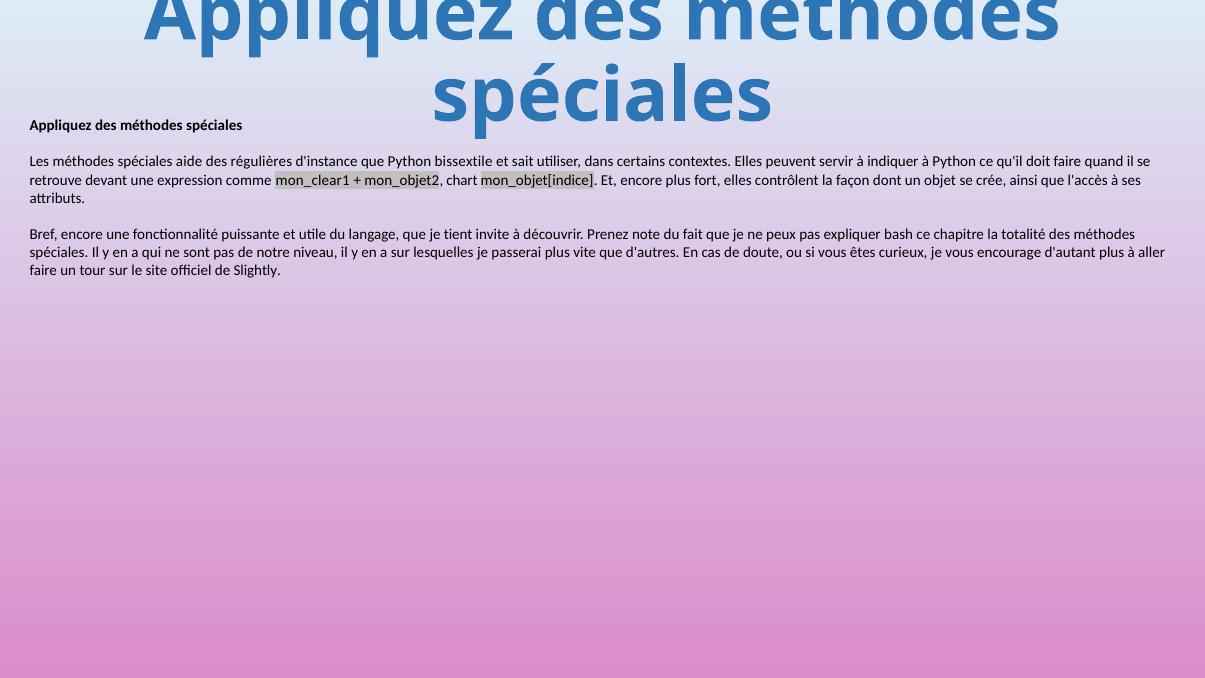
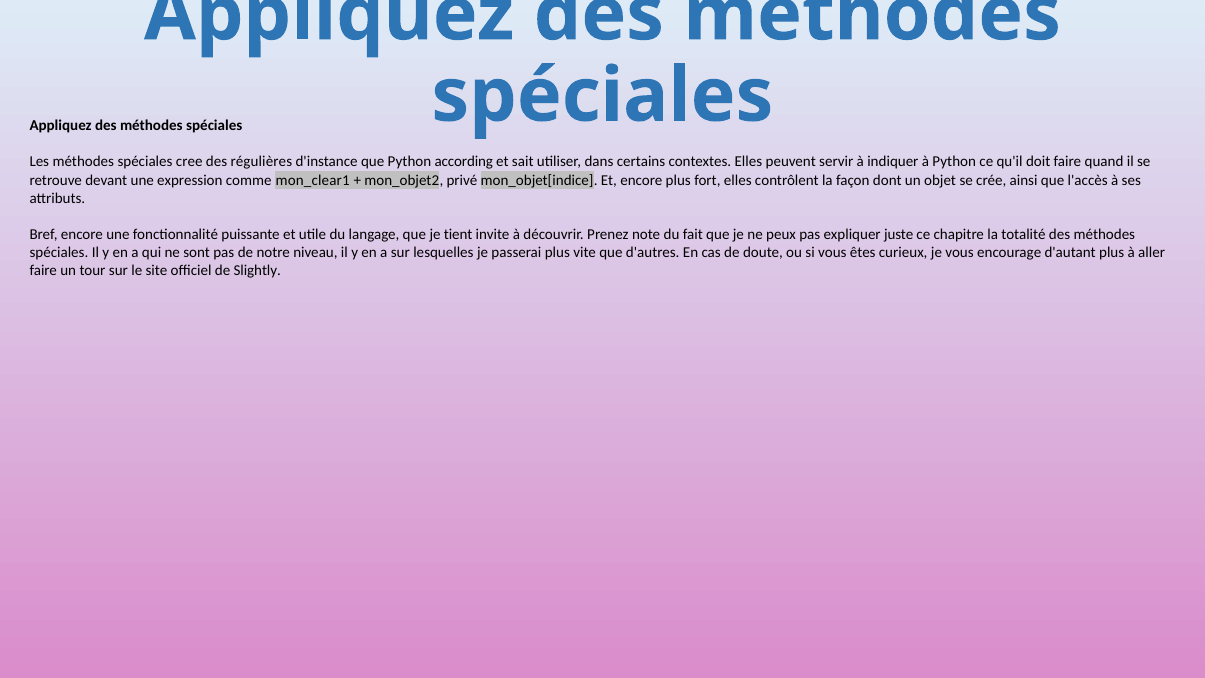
aide: aide -> cree (189, 162)
bissextile: bissextile -> according (464, 162)
chart: chart -> privé (462, 180)
bash: bash -> juste (899, 234)
